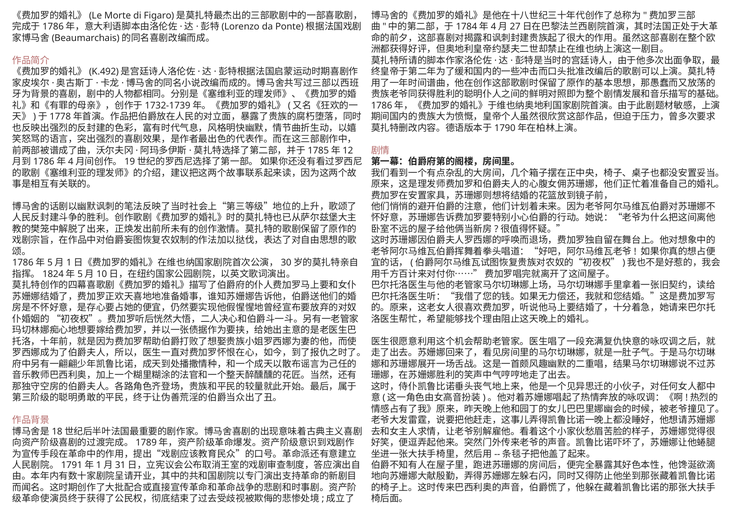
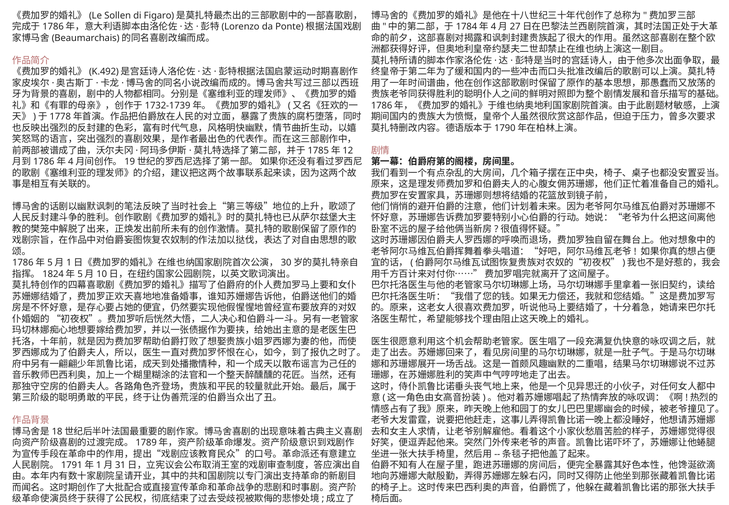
Morte: Morte -> Sollen (118, 16)
